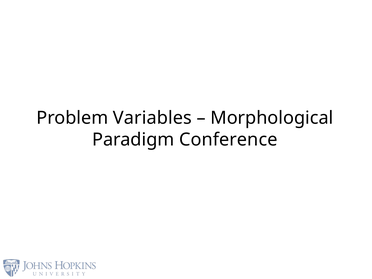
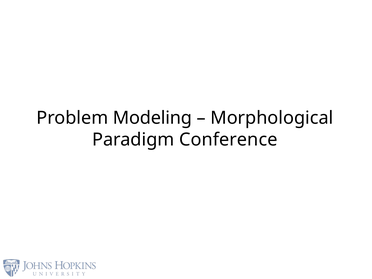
Variables: Variables -> Modeling (153, 118)
